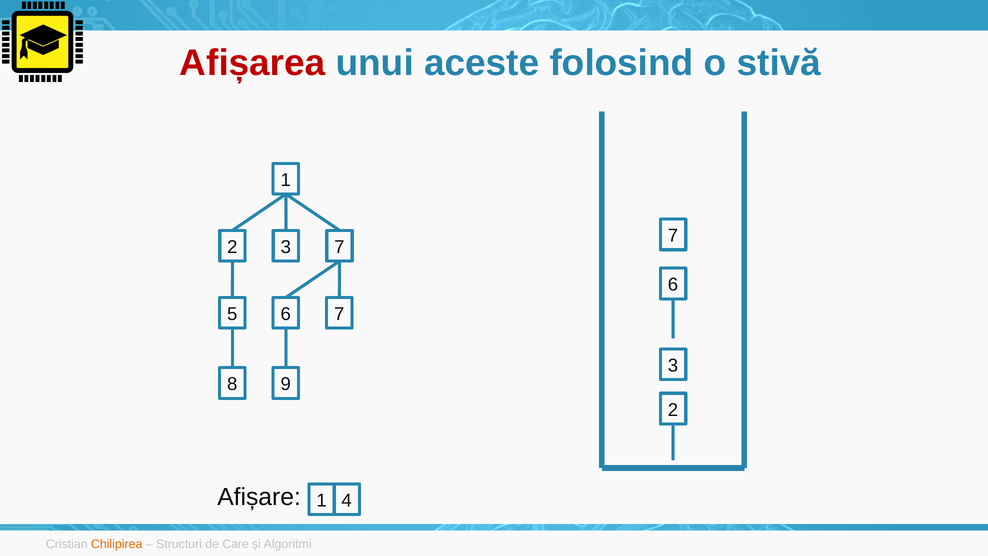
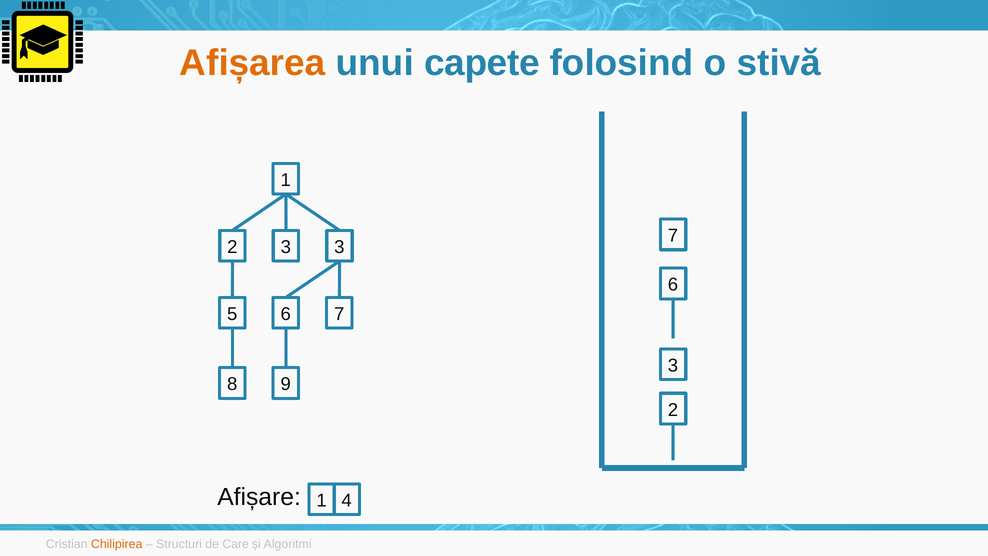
Afișarea colour: red -> orange (253, 63)
aceste: aceste -> capete (482, 63)
3 7: 7 -> 3 (339, 247)
